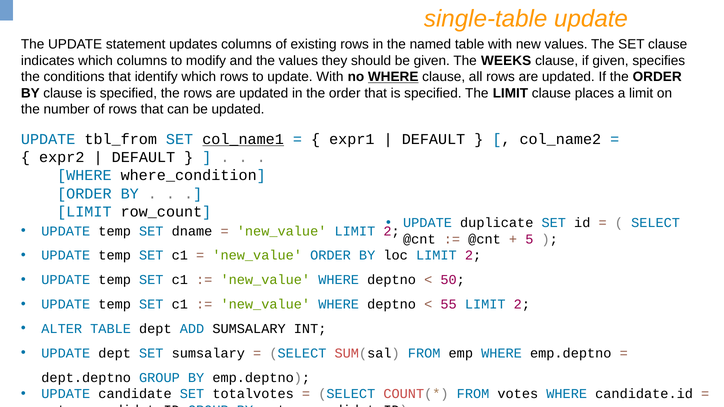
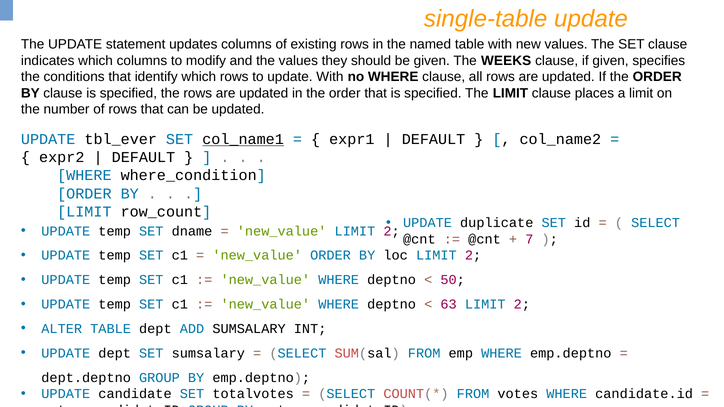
WHERE underline: present -> none (393, 77)
tbl_from: tbl_from -> tbl_ever (121, 139)
5: 5 -> 7 (529, 239)
55: 55 -> 63 (449, 304)
